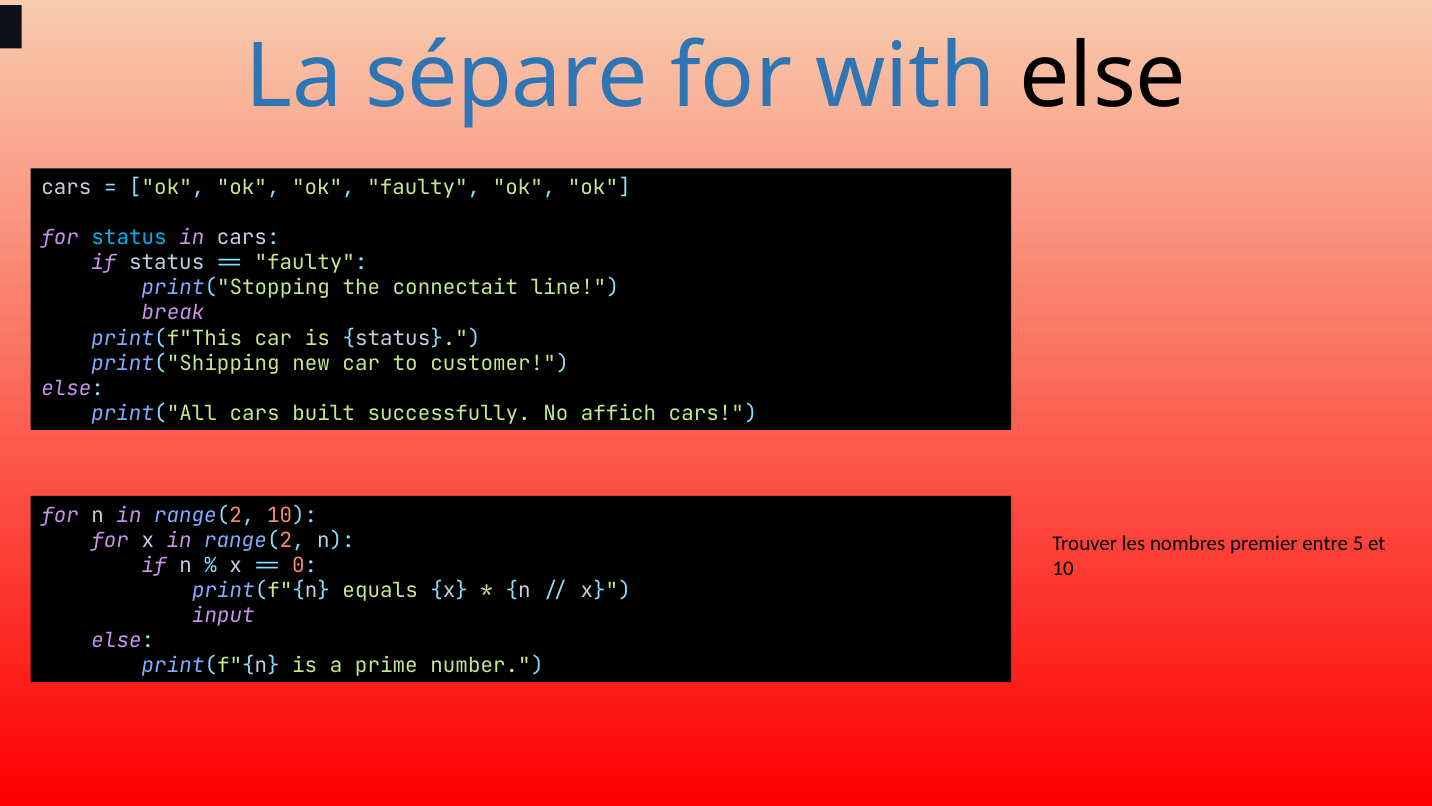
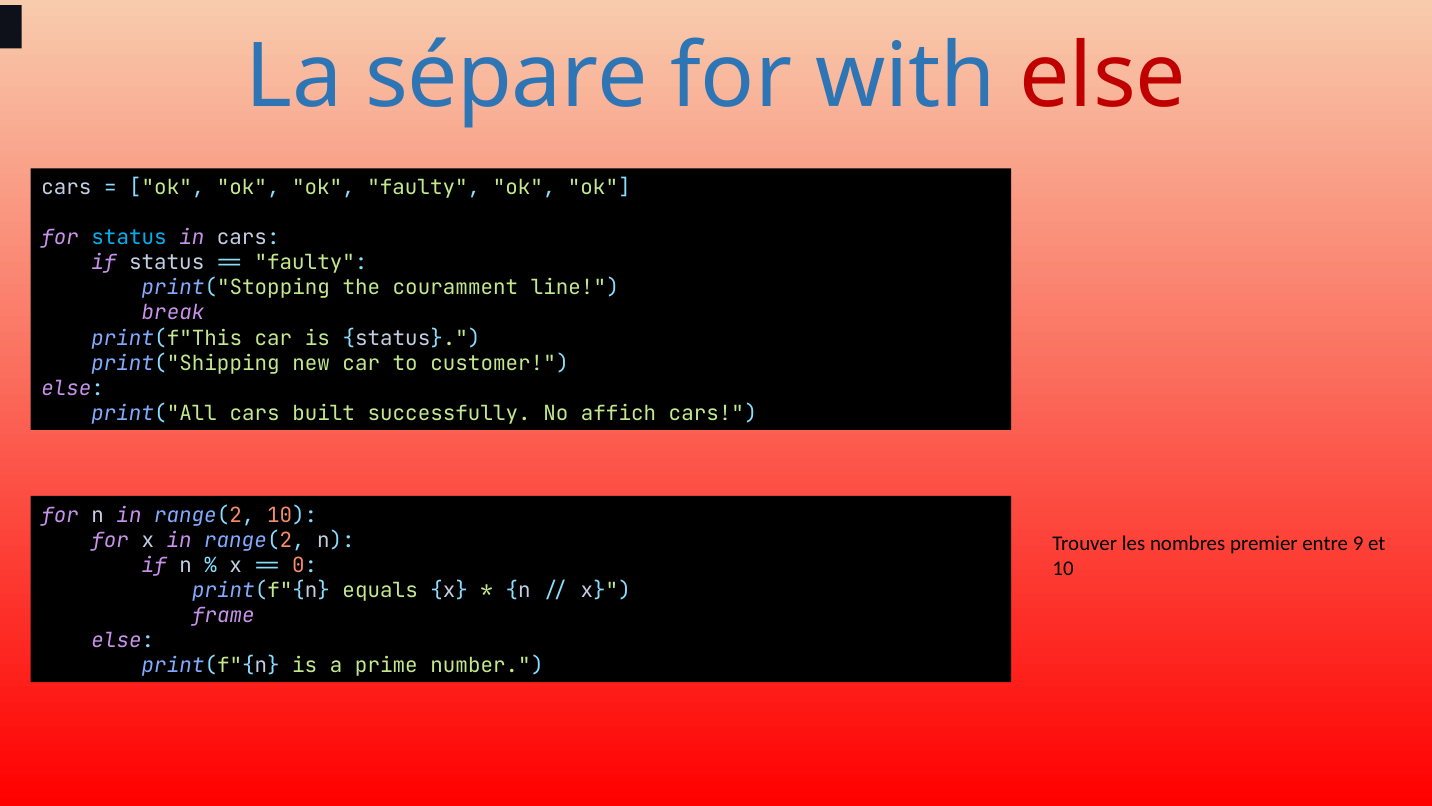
else colour: black -> red (1103, 77)
connectait: connectait -> couramment (455, 288)
5: 5 -> 9 (1358, 543)
input: input -> frame (223, 615)
